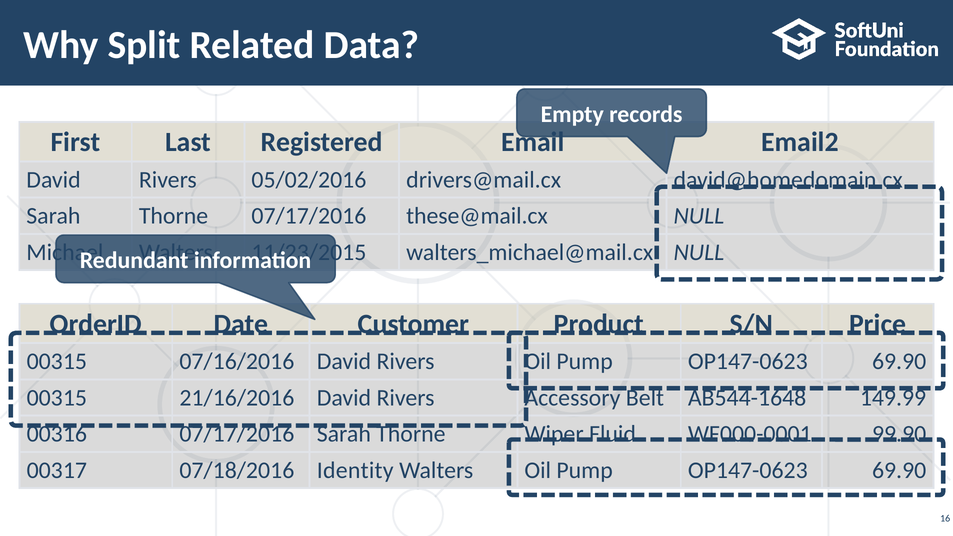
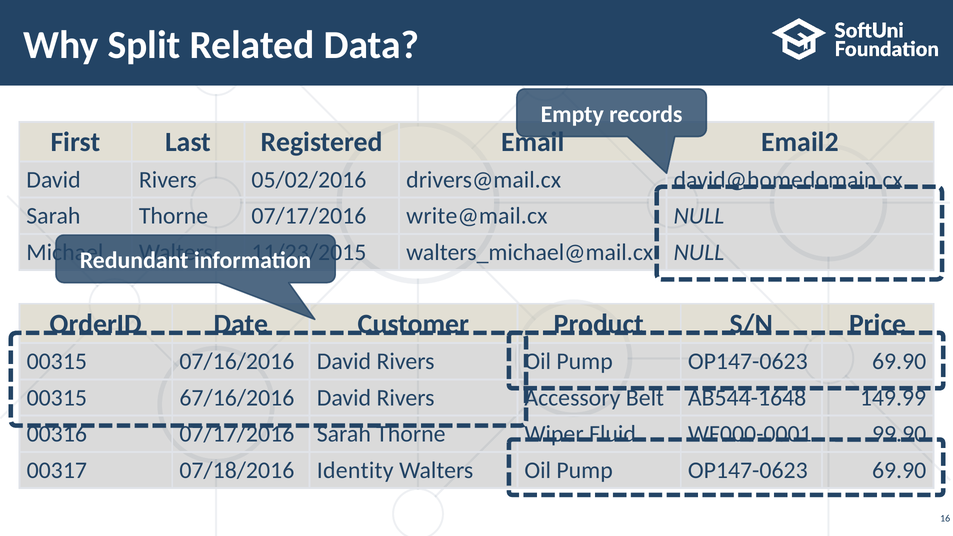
these@mail.cx: these@mail.cx -> write@mail.cx (477, 216)
21/16/2016: 21/16/2016 -> 67/16/2016 (237, 398)
